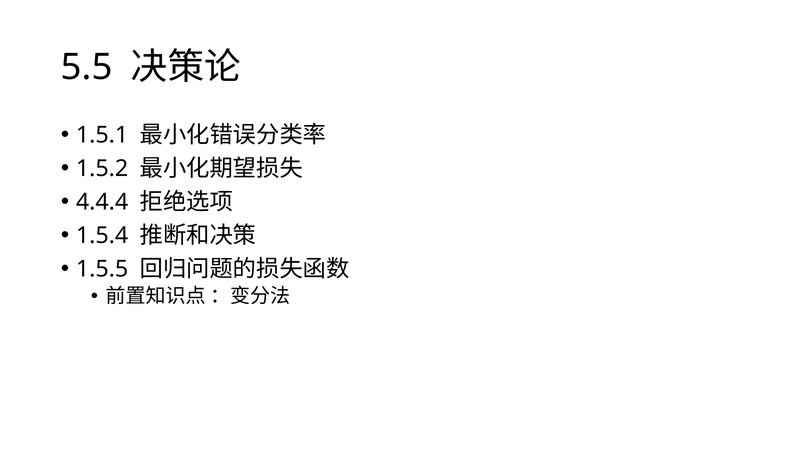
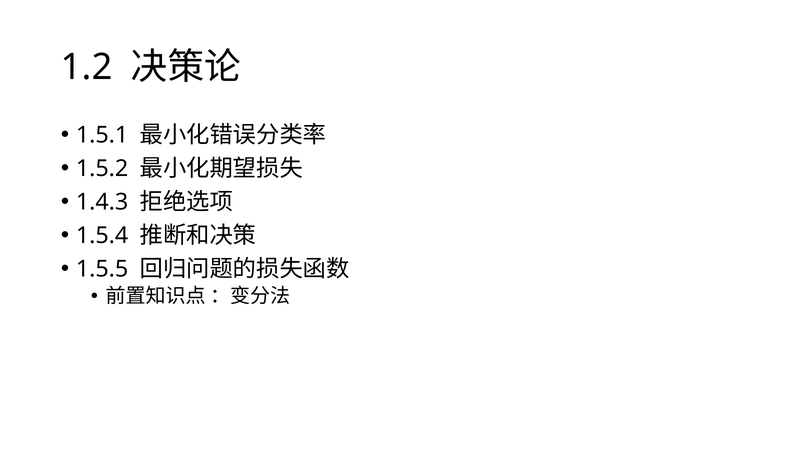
5.5: 5.5 -> 1.2 (87, 67)
4.4.4: 4.4.4 -> 1.4.3 (102, 202)
